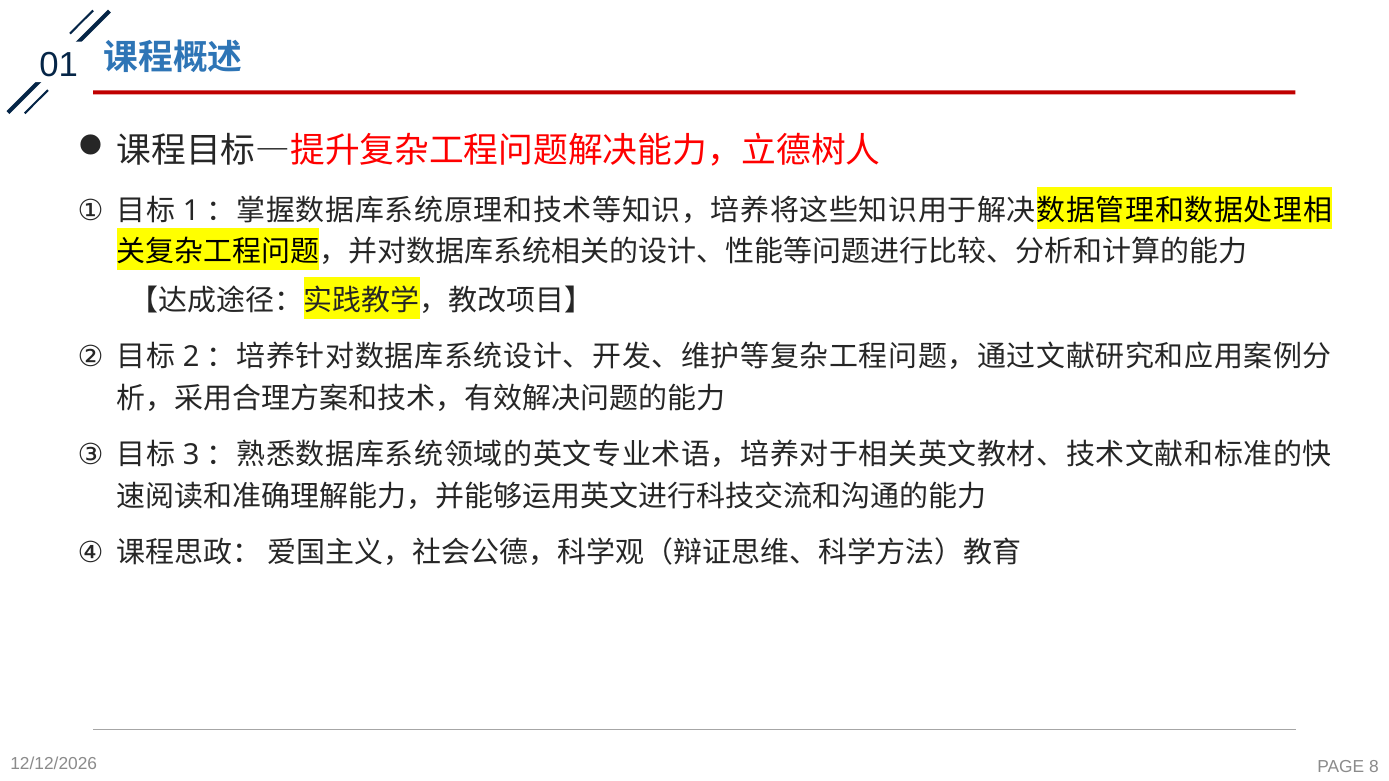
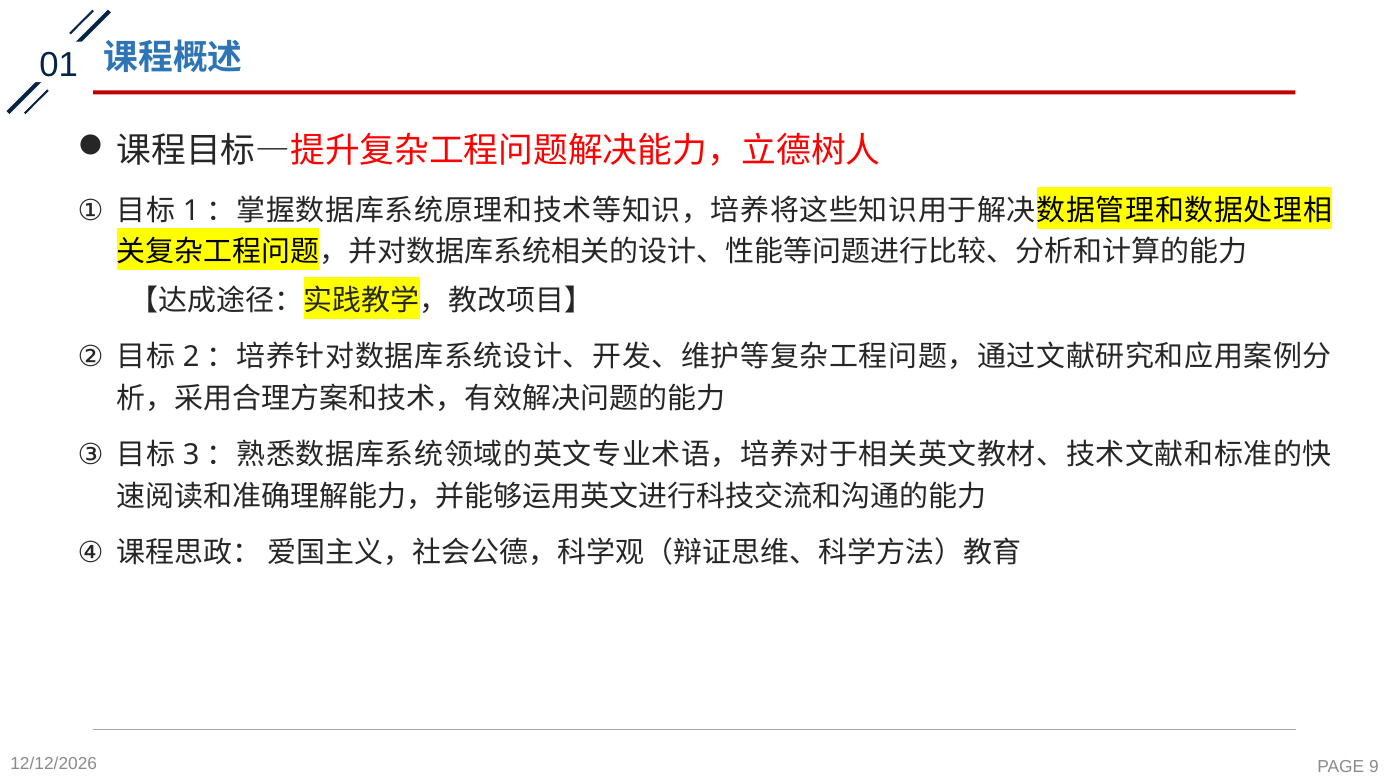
8: 8 -> 9 (1374, 767)
